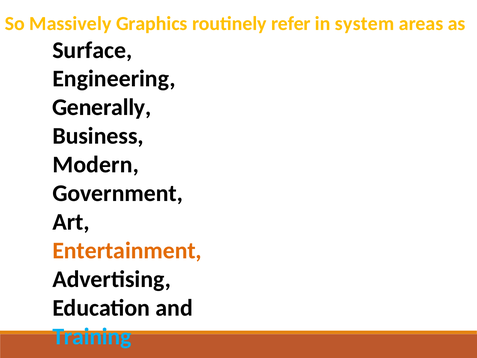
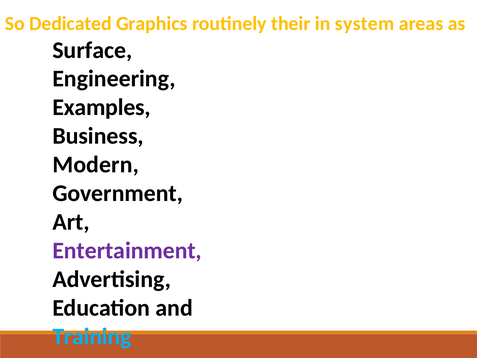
Massively: Massively -> Dedicated (70, 24)
refer: refer -> their (291, 24)
Generally: Generally -> Examples (102, 107)
Entertainment colour: orange -> purple (127, 250)
